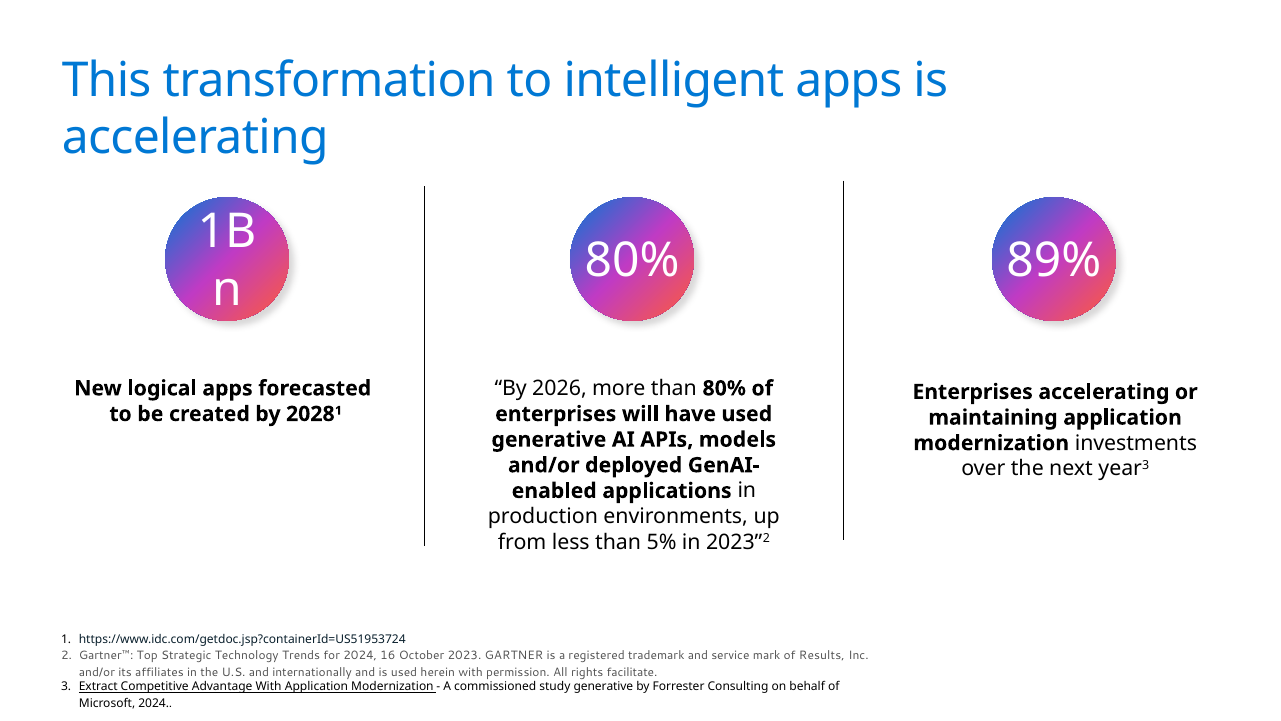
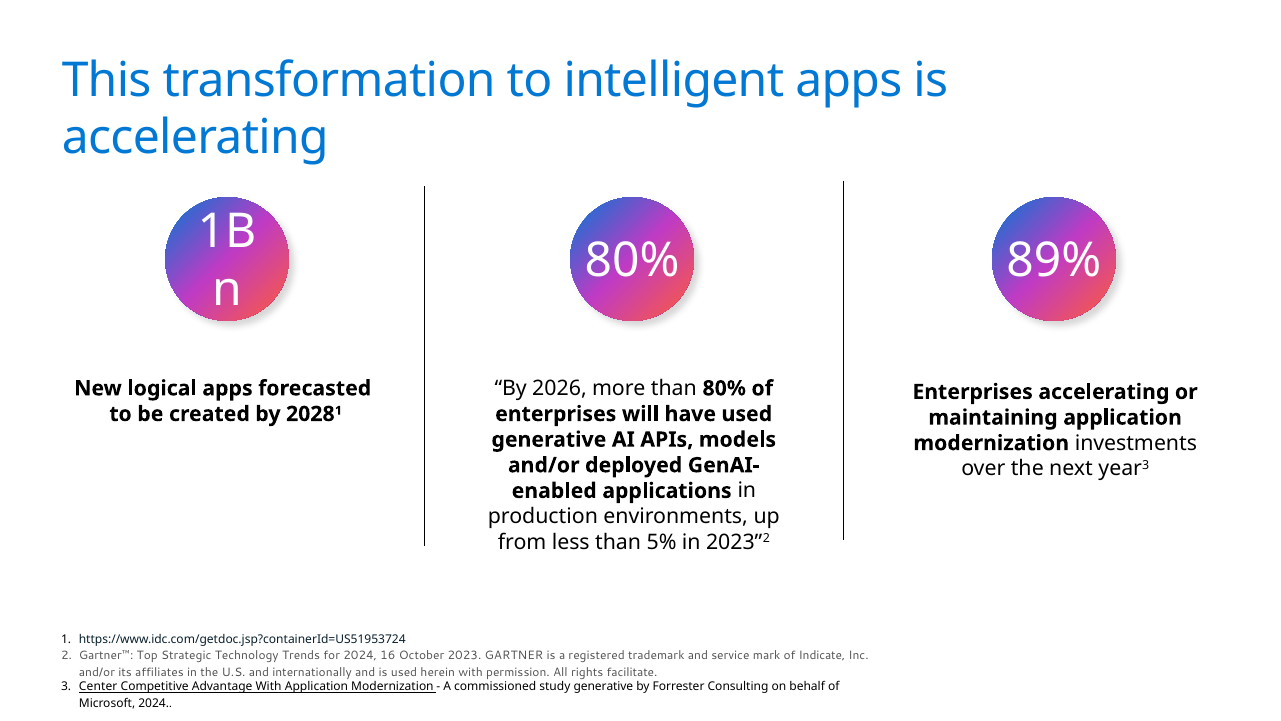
Results: Results -> Indicate (822, 655)
Extract: Extract -> Center (98, 687)
